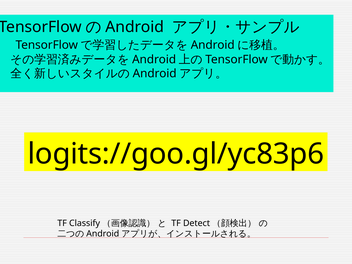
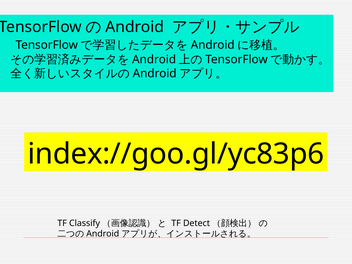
logits://goo.gl/yc83p6: logits://goo.gl/yc83p6 -> index://goo.gl/yc83p6 (176, 154)
